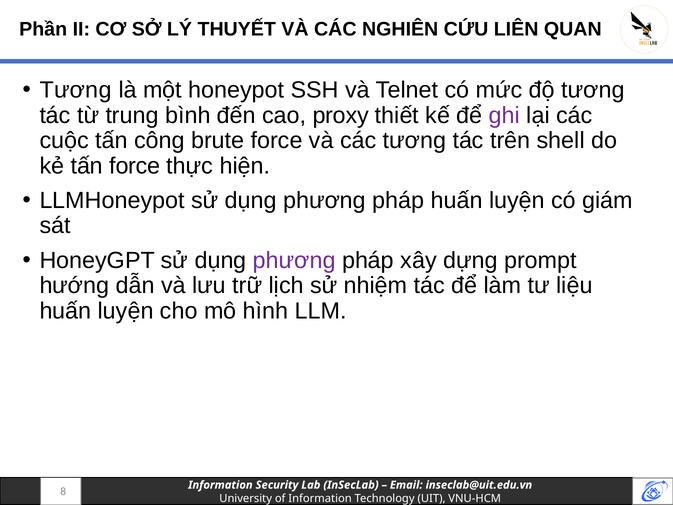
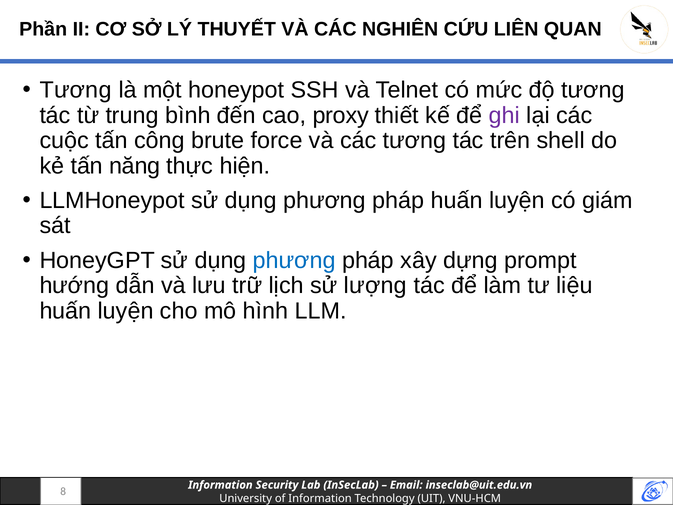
tấn force: force -> năng (135, 166)
phương colour: purple -> blue (294, 260)
nhiệm: nhiệm -> lượng (375, 285)
